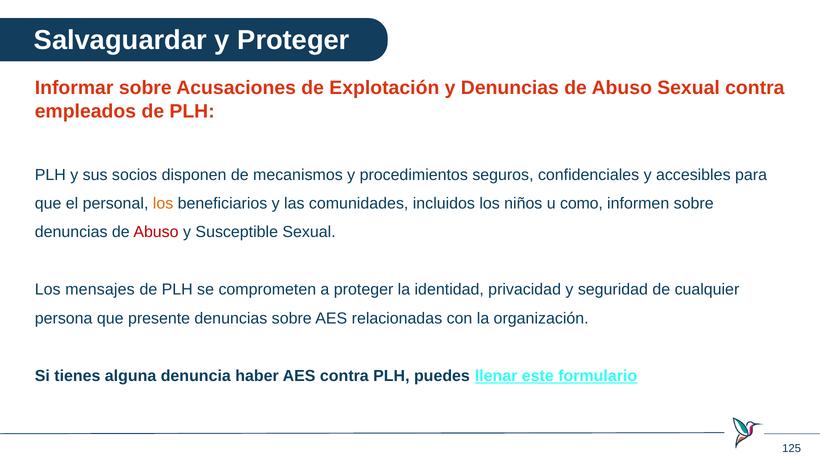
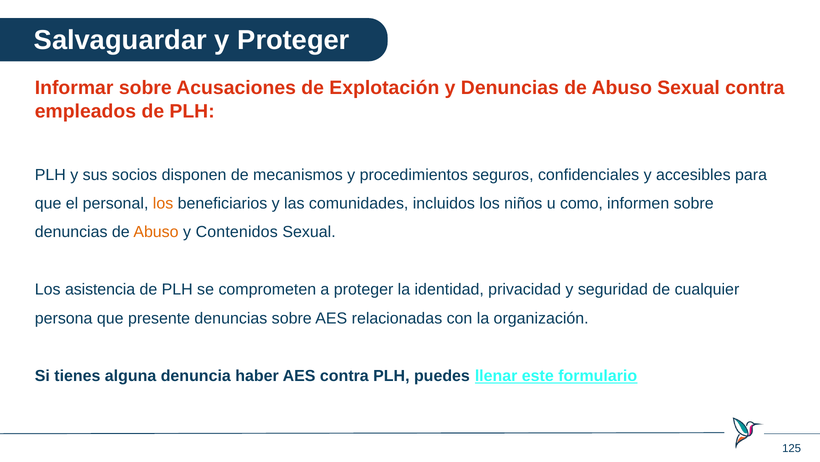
Abuso colour: red -> orange (156, 232)
Susceptible: Susceptible -> Contenidos (237, 232)
mensajes: mensajes -> asistencia (100, 289)
